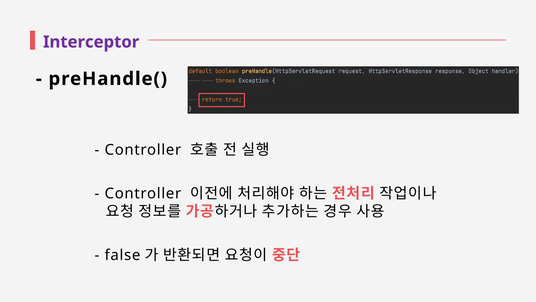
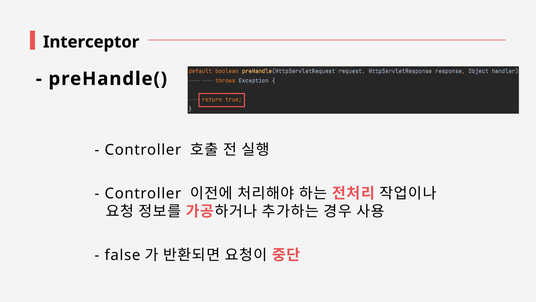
Interceptor colour: purple -> black (91, 42)
